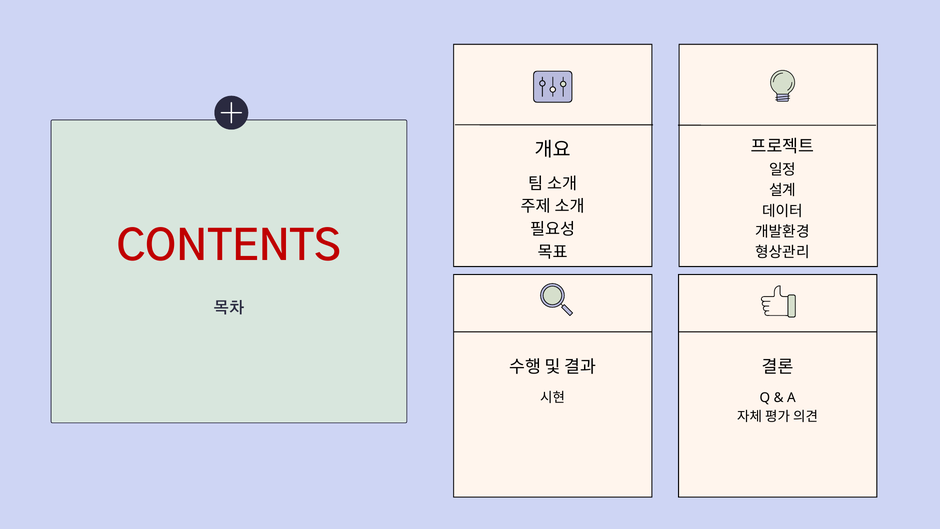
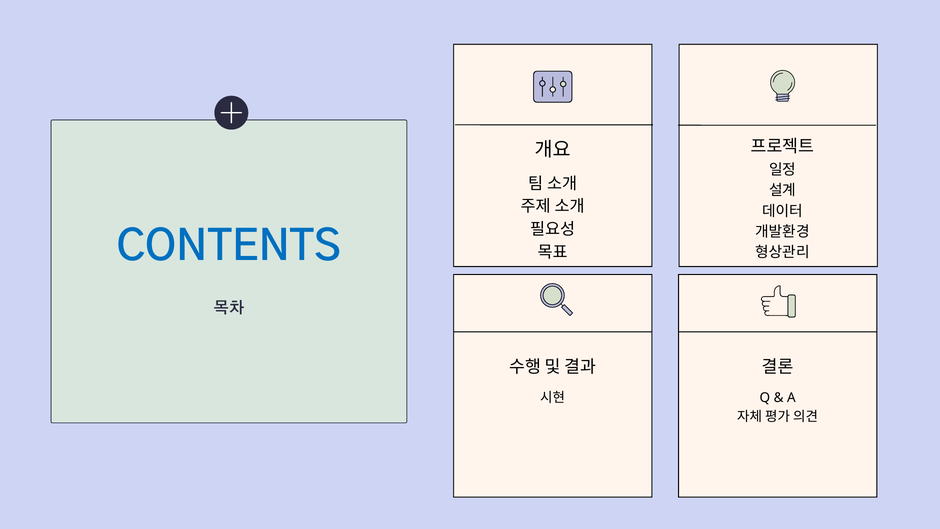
CONTENTS colour: red -> blue (229, 246)
